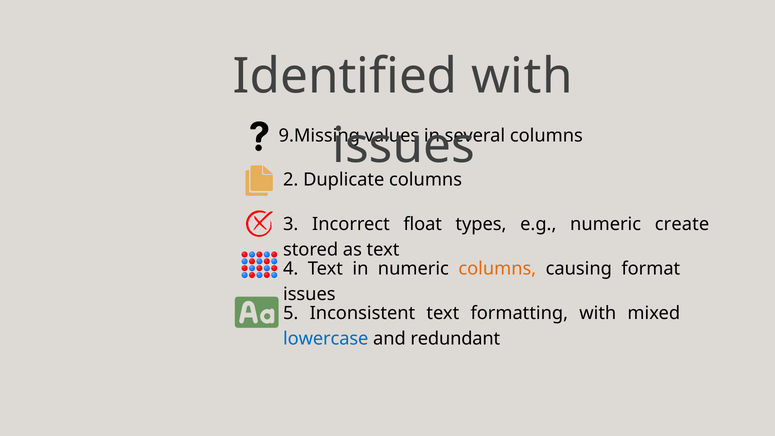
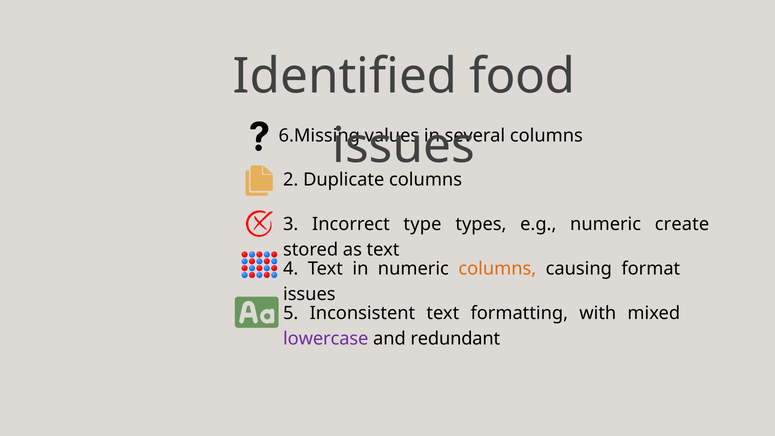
Identified with: with -> food (522, 77)
9.Missing: 9.Missing -> 6.Missing (319, 136)
float: float -> type (423, 224)
lowercase colour: blue -> purple (326, 339)
